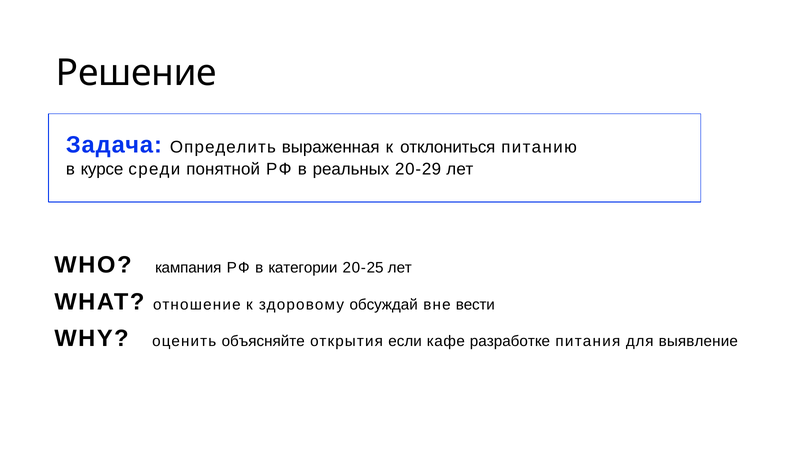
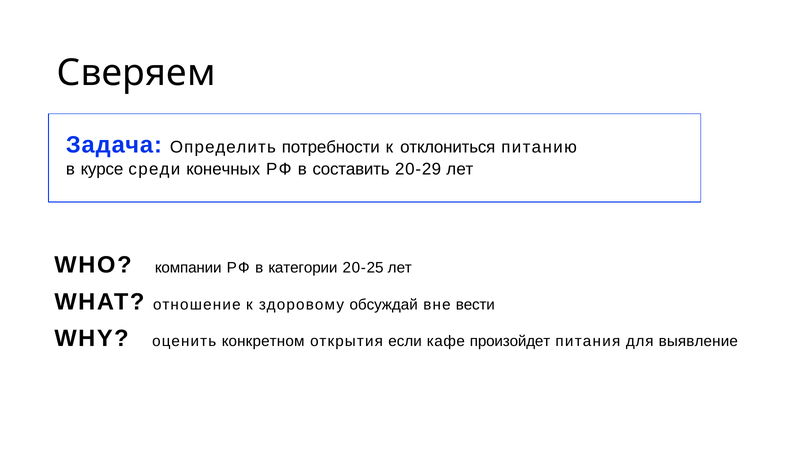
Решение: Решение -> Сверяем (136, 73)
выраженная: выраженная -> потребности (331, 147)
понятной: понятной -> конечных (223, 169)
реальных: реальных -> составить (351, 169)
кампания: кампания -> компании (188, 268)
объясняйте: объясняйте -> конкретном (263, 341)
разработке: разработке -> произойдет (510, 341)
